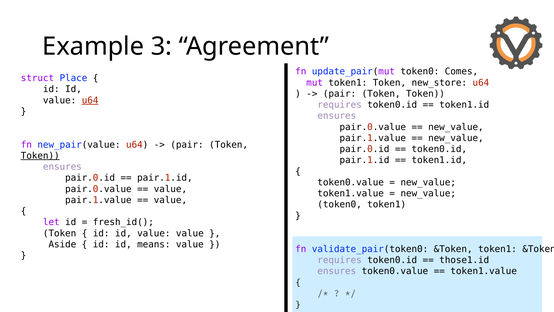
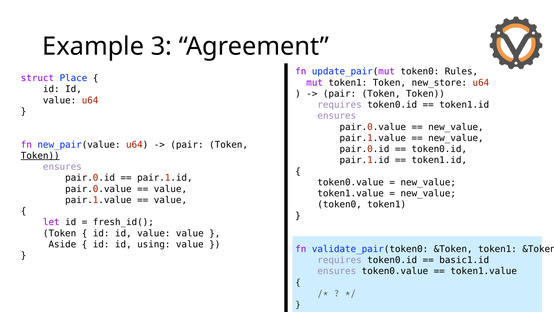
Comes: Comes -> Rules (461, 71)
u64 underline: present -> none (90, 100)
means: means -> using (154, 244)
those1.id: those1.id -> basic1.id (464, 260)
